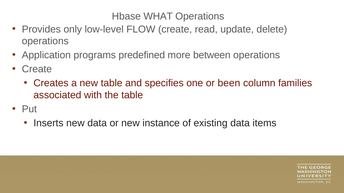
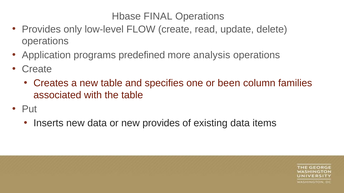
WHAT: WHAT -> FINAL (158, 16)
between: between -> analysis (212, 55)
new instance: instance -> provides (161, 123)
